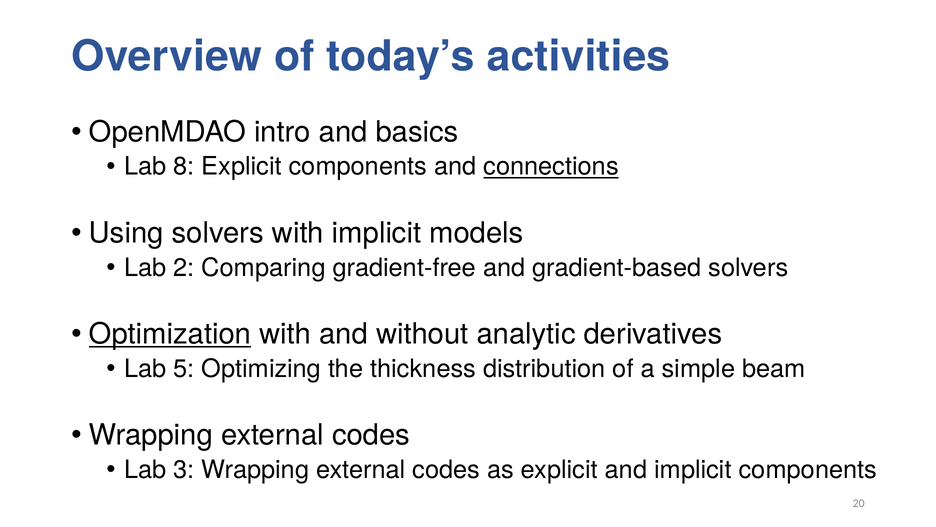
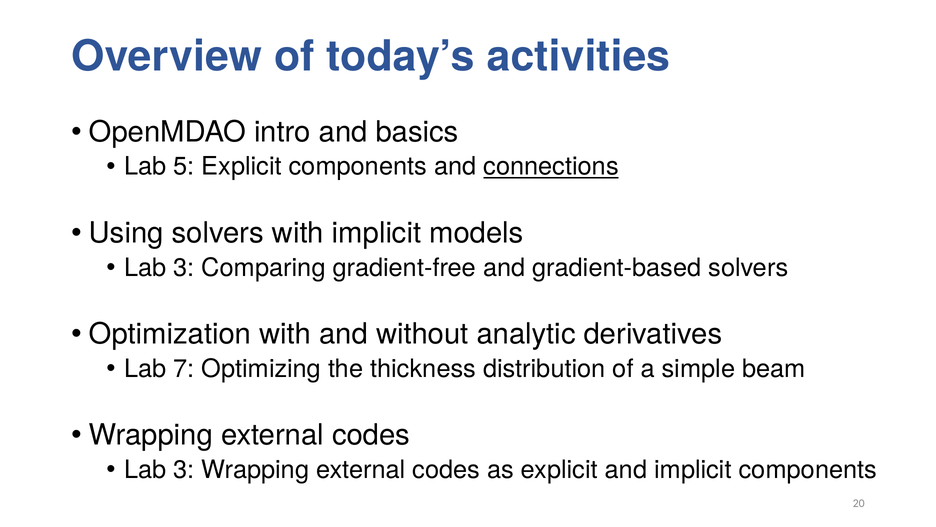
8: 8 -> 5 (184, 166)
2: 2 -> 3 (184, 267)
Optimization underline: present -> none (170, 334)
5: 5 -> 7 (184, 368)
